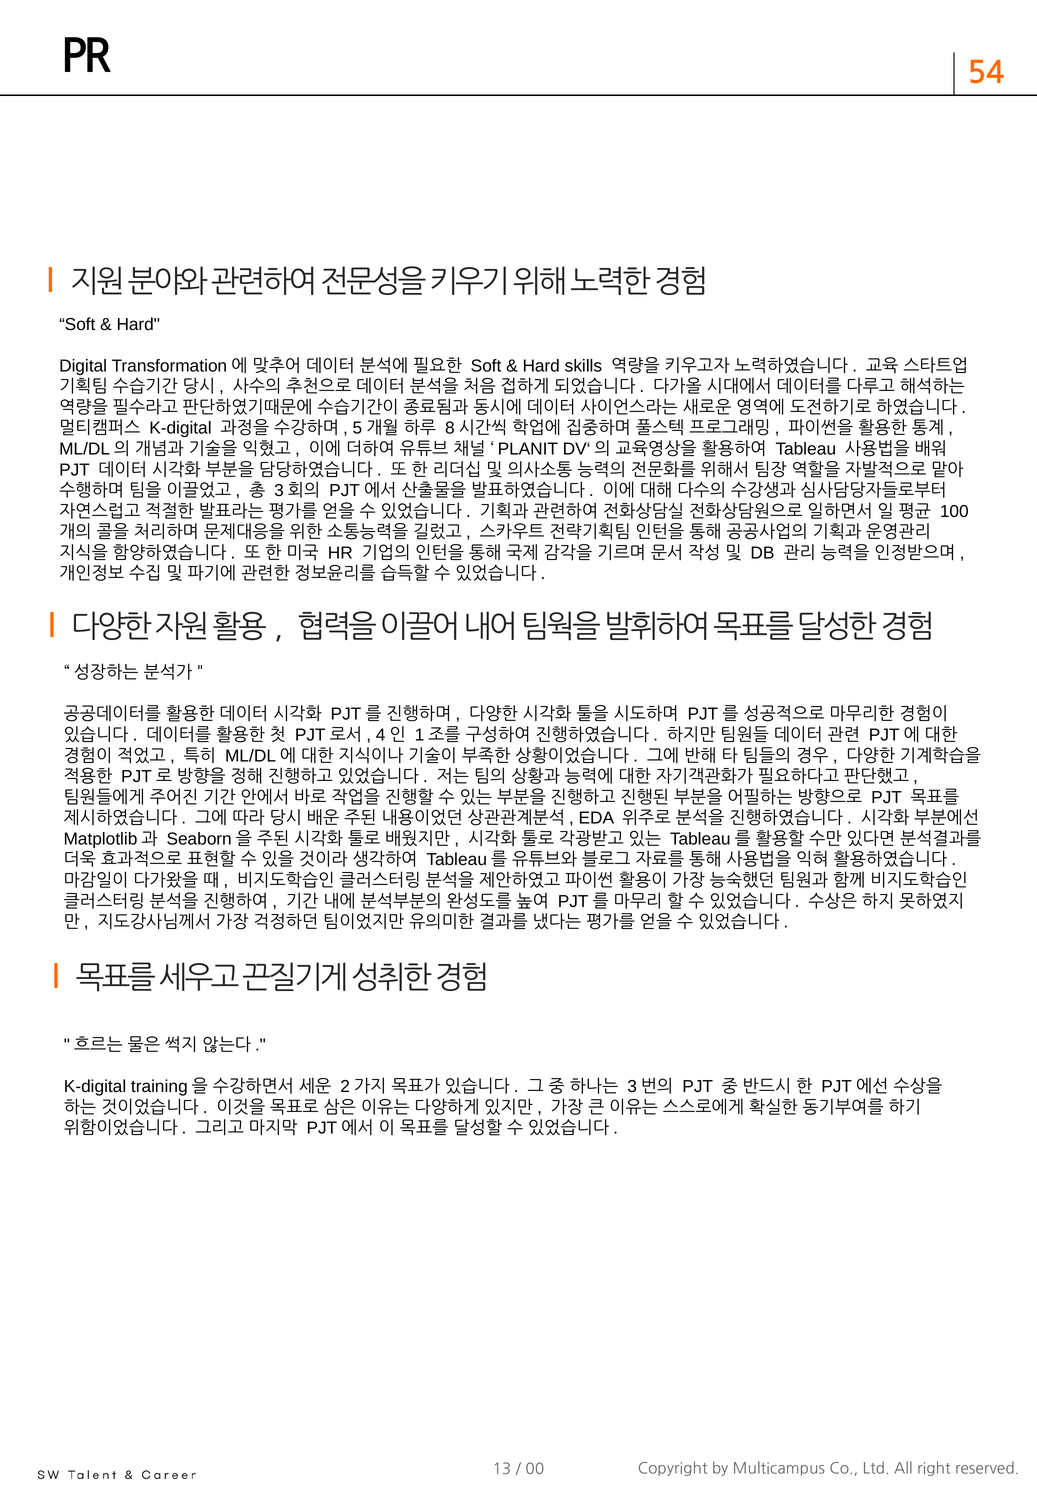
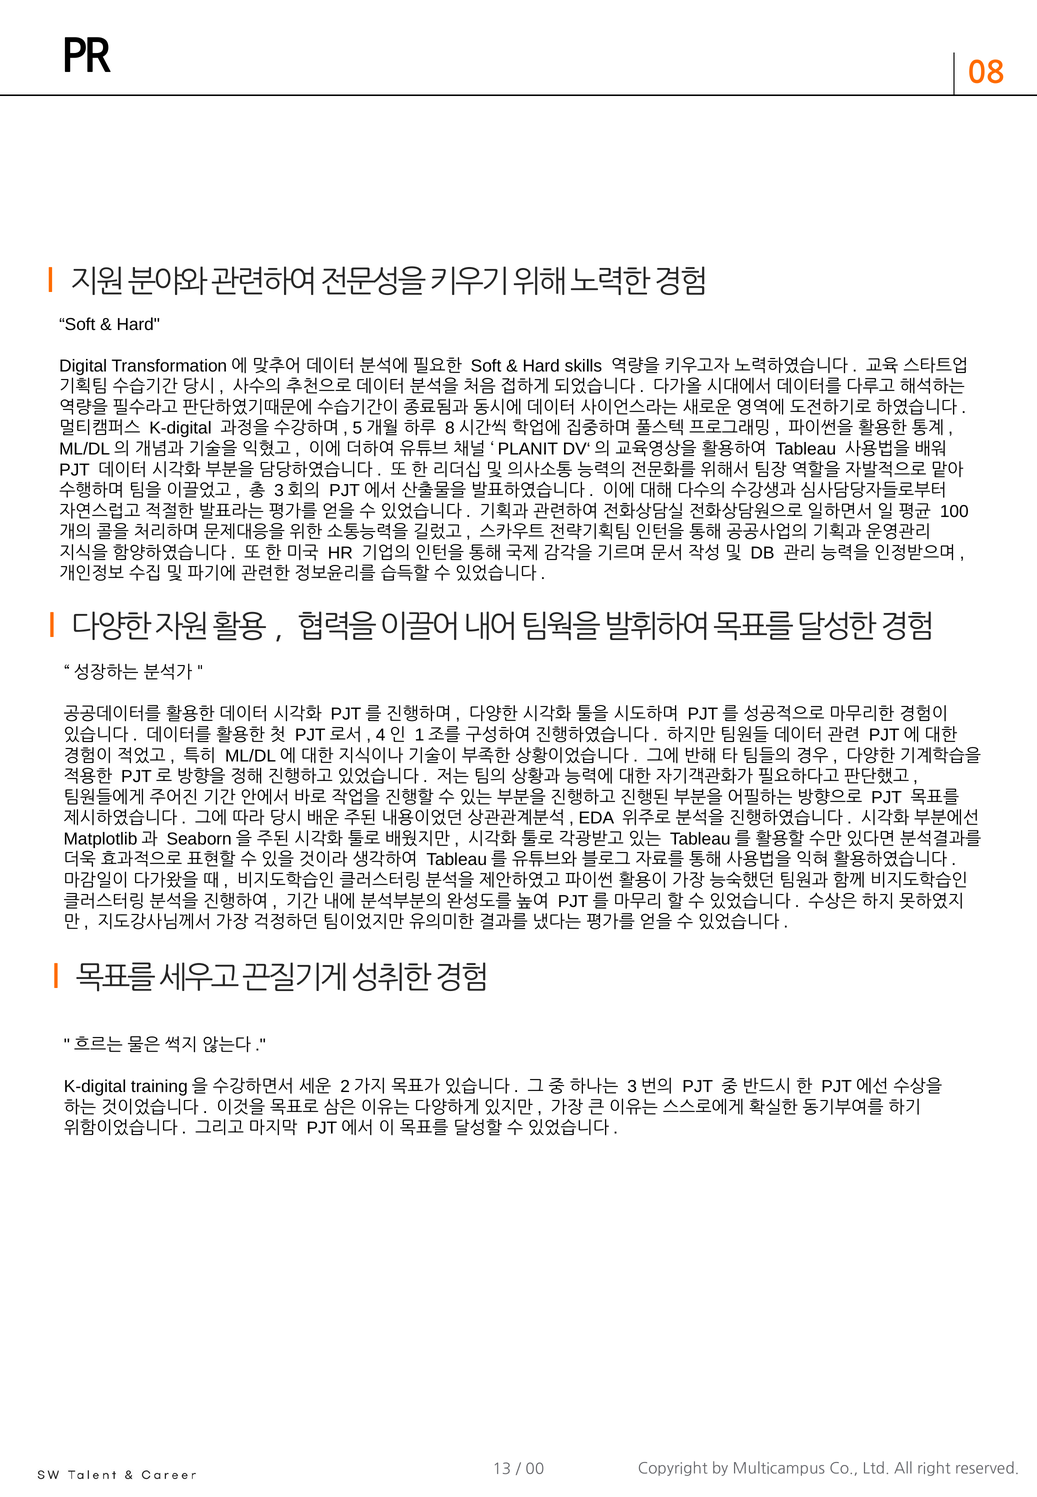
54: 54 -> 08 (986, 73)
